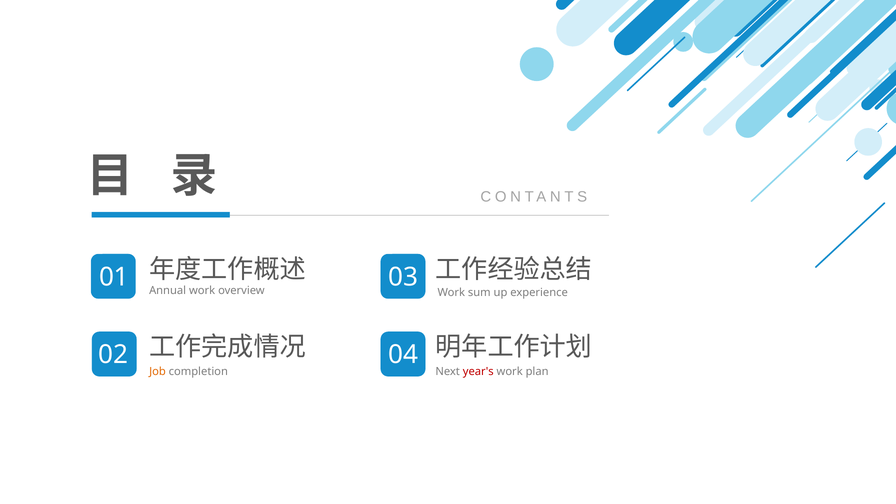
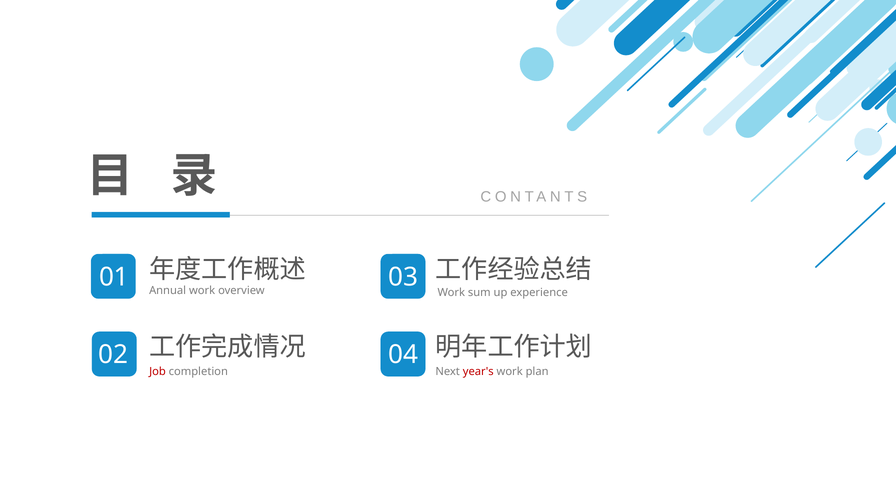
Job colour: orange -> red (157, 372)
